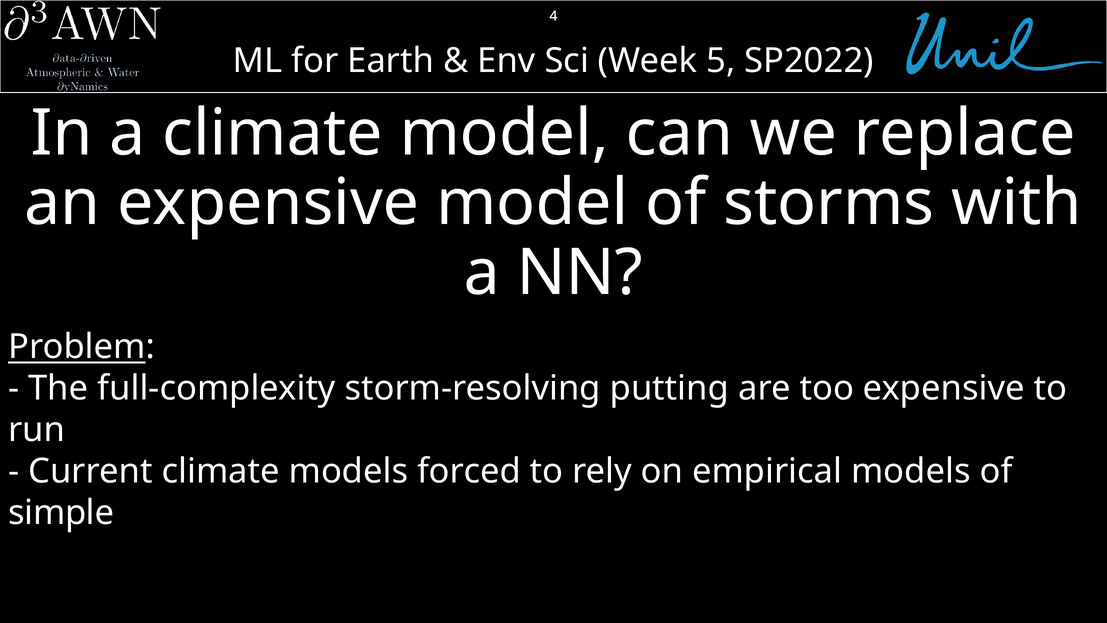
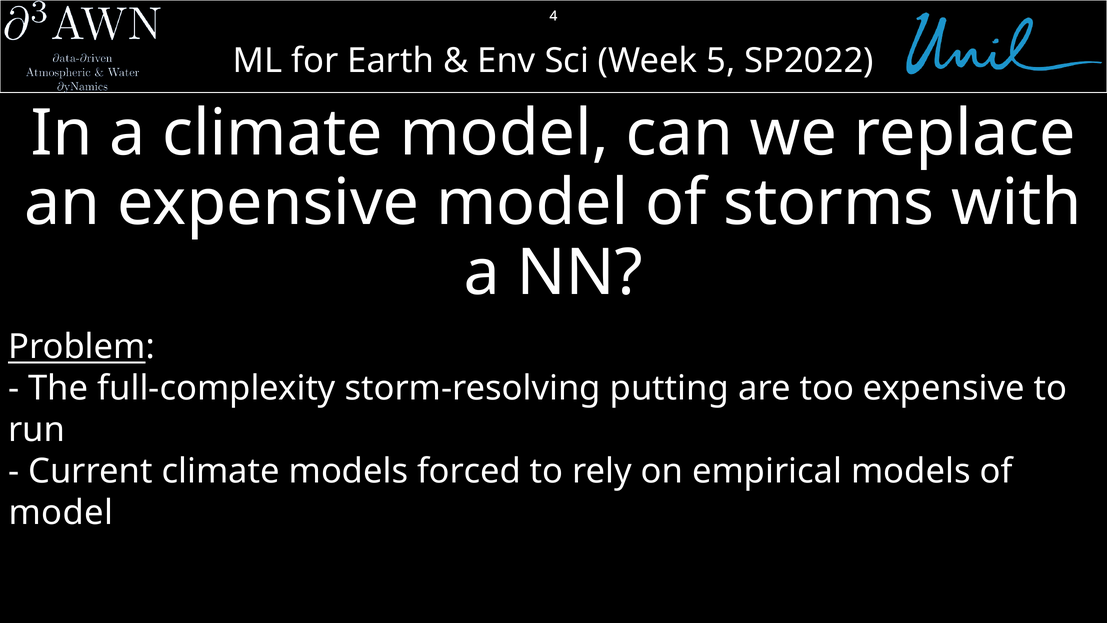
simple: simple -> model (61, 513)
